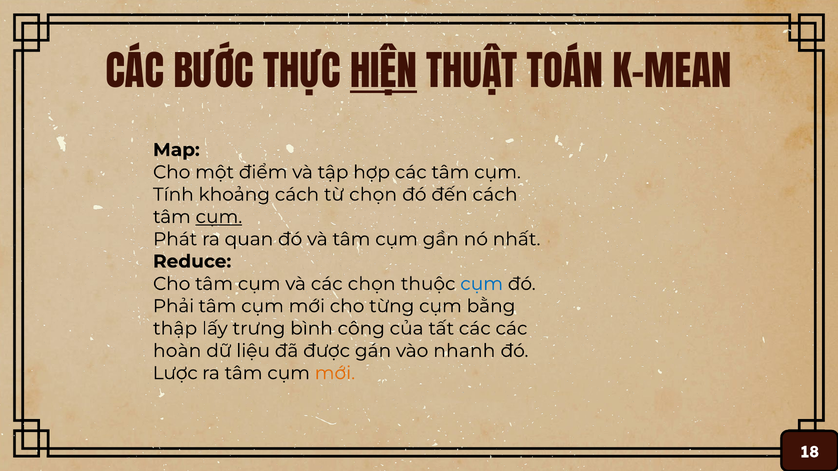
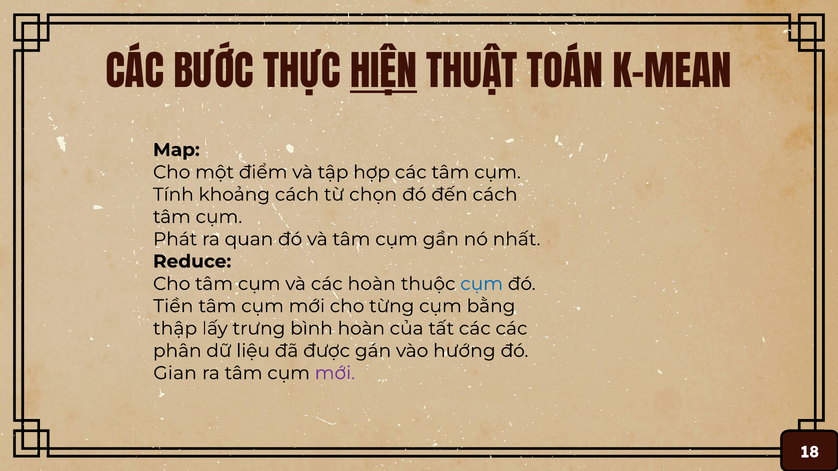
cụm underline: present -> none (219, 217)
các chọn: chọn -> hoàn (372, 284)
Phải: Phải -> Tiền (173, 306)
bình công: công -> hoàn (361, 329)
hoàn: hoàn -> phân (177, 351)
nhanh: nhanh -> hướng (464, 351)
Lược: Lược -> Gian (175, 373)
mới colour: orange -> purple (335, 373)
